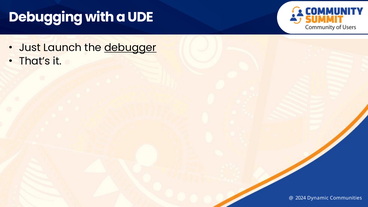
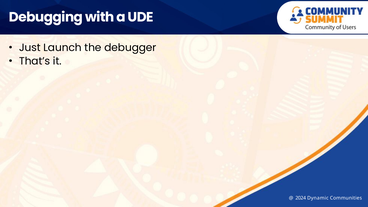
debugger underline: present -> none (130, 48)
